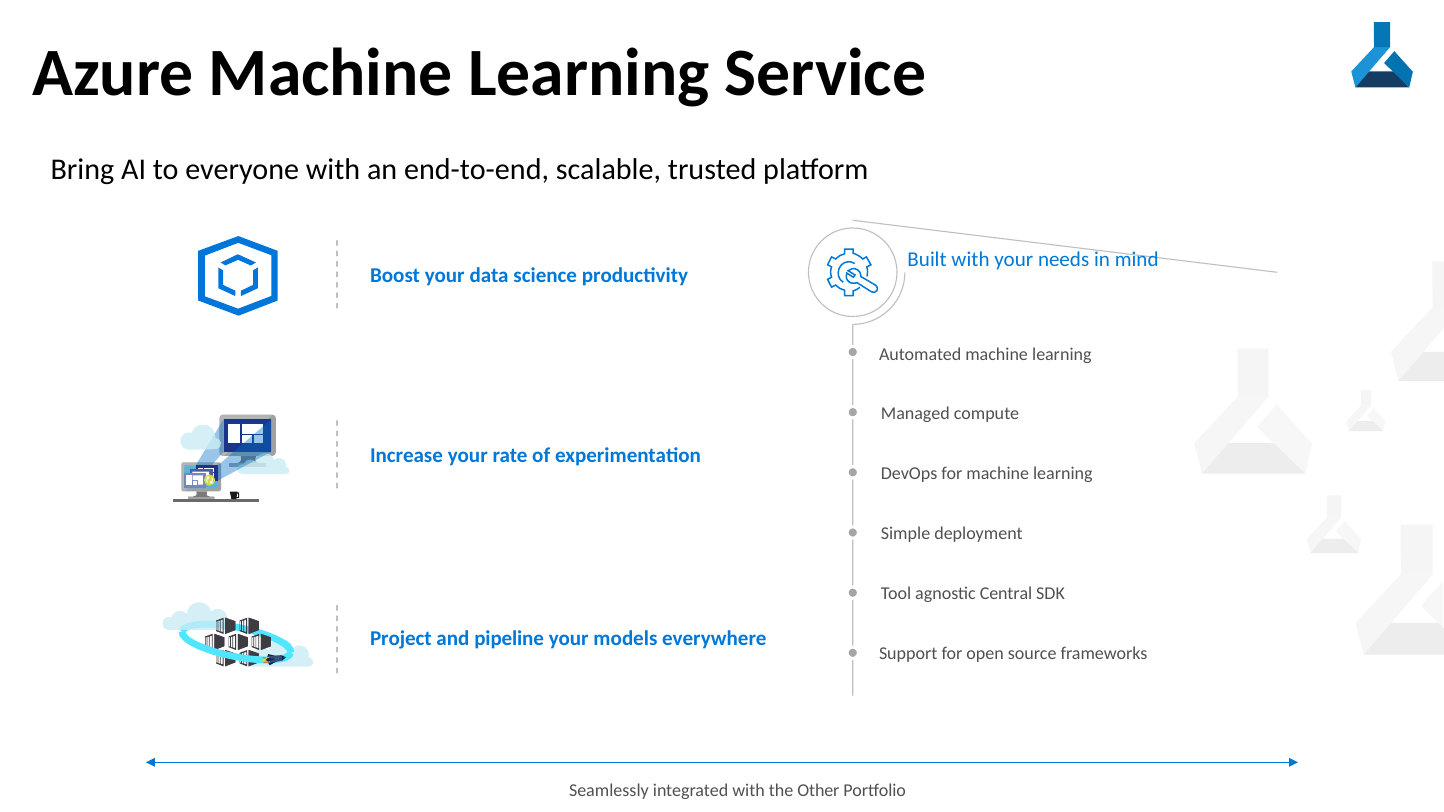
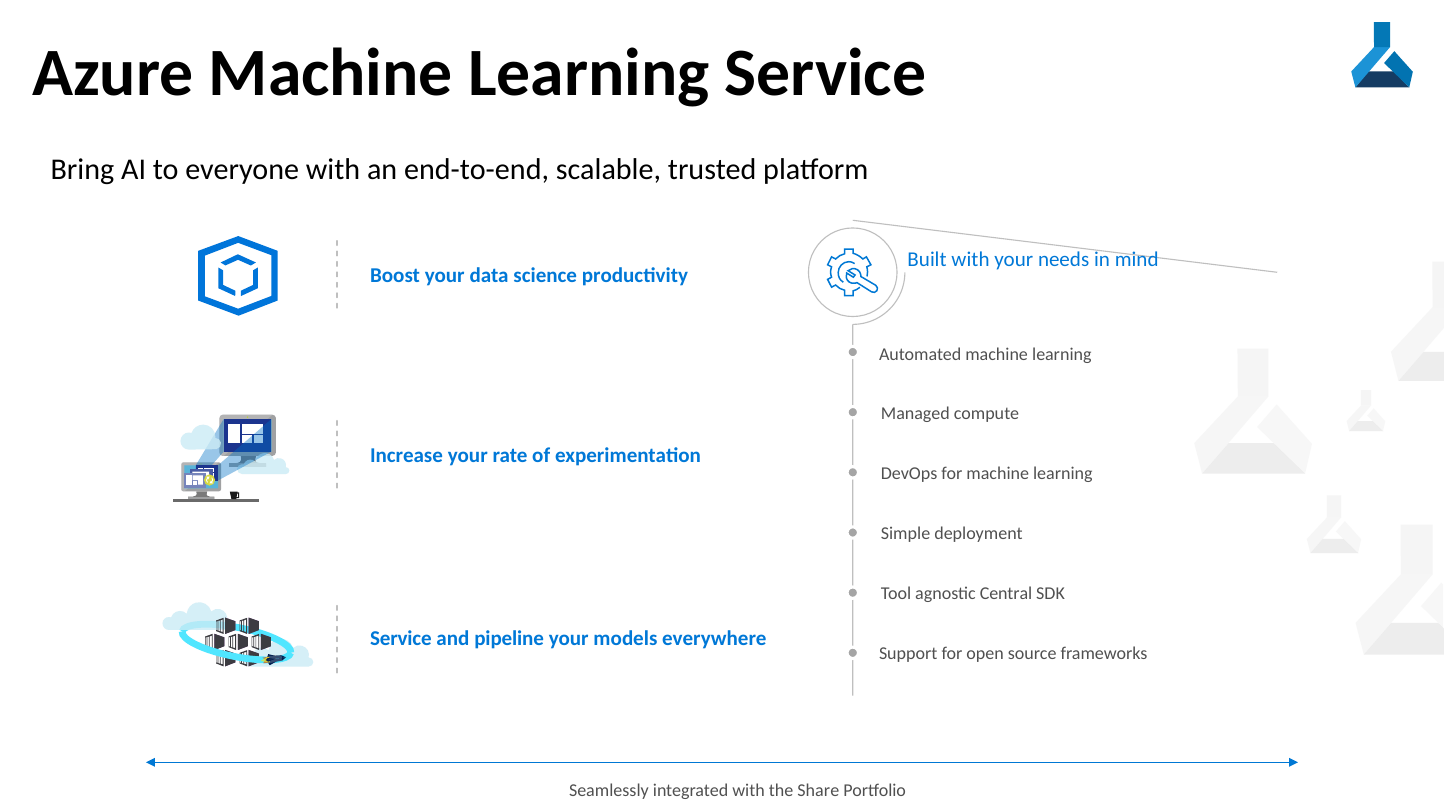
Project: Project -> Service (401, 639)
Other: Other -> Share (818, 790)
